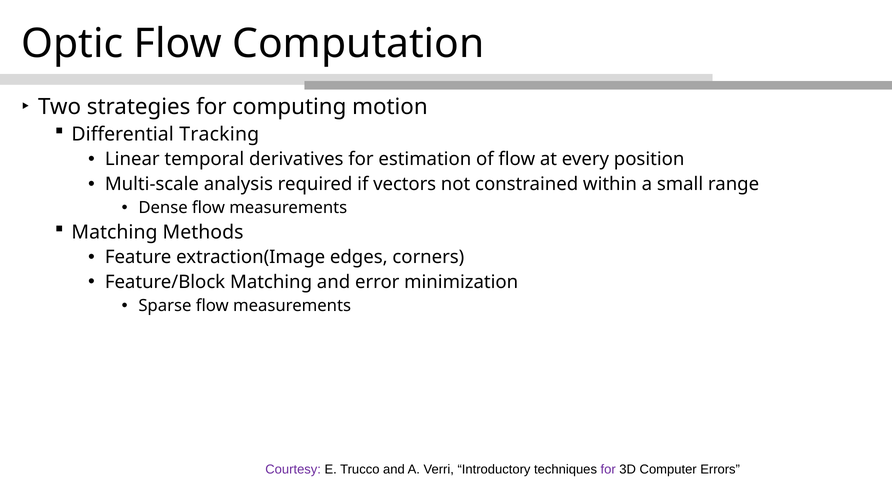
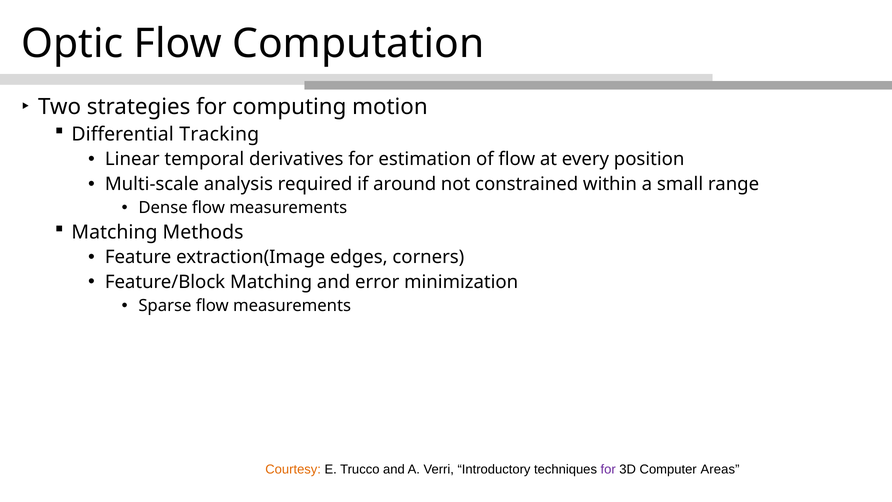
vectors: vectors -> around (405, 184)
Courtesy colour: purple -> orange (293, 469)
Errors: Errors -> Areas (720, 469)
